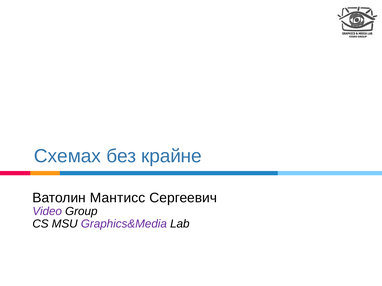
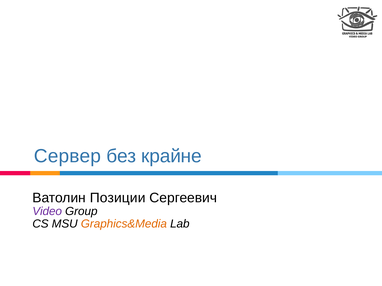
Схемах: Схемах -> Сервер (67, 156)
Мантисс: Мантисс -> Позиции (118, 198)
Graphics&Media colour: purple -> orange (124, 224)
